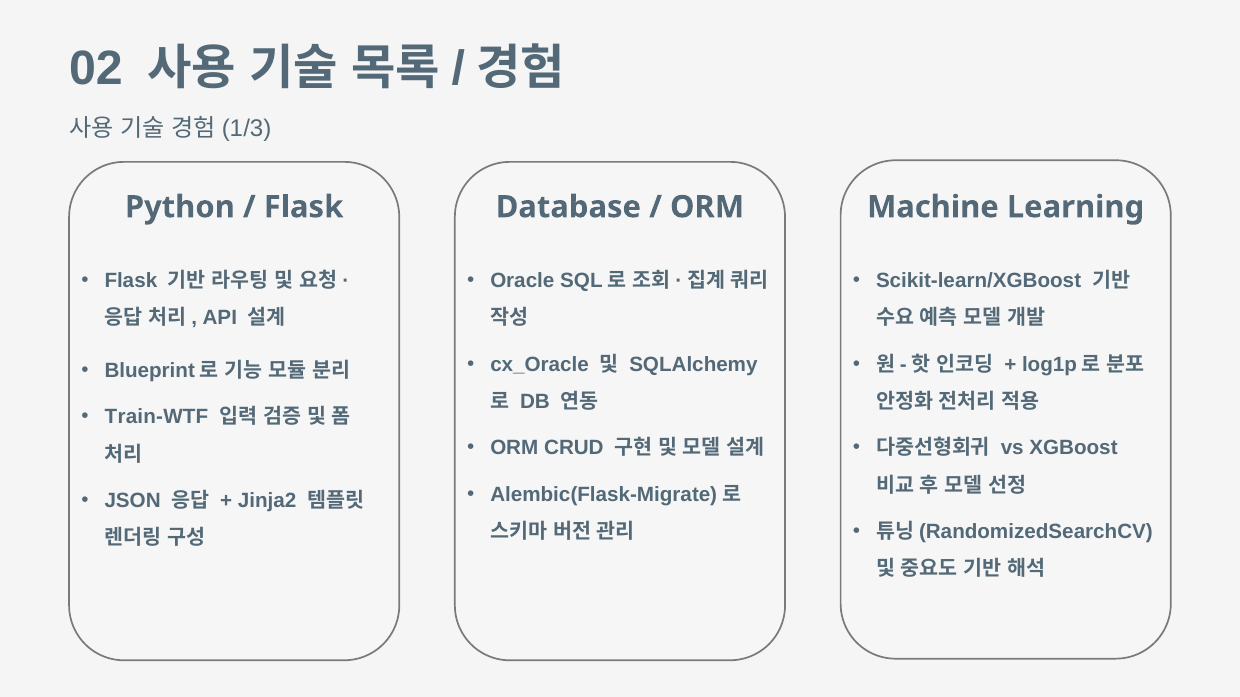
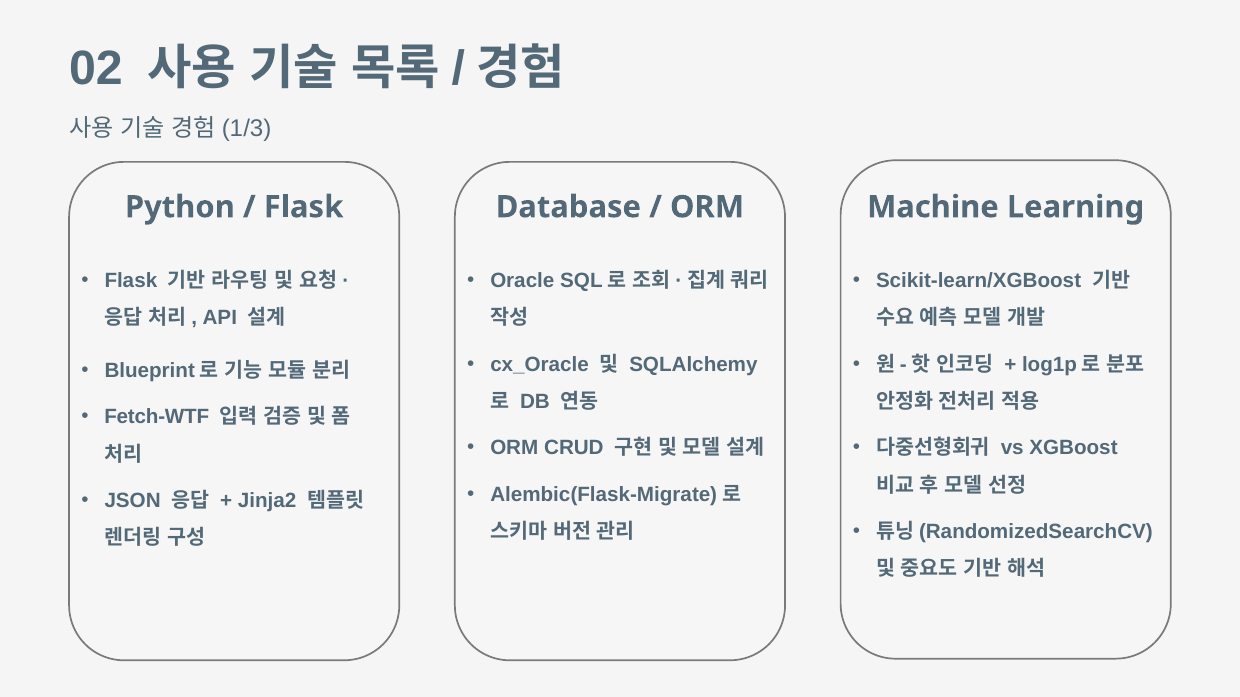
Train-WTF: Train-WTF -> Fetch-WTF (157, 417)
